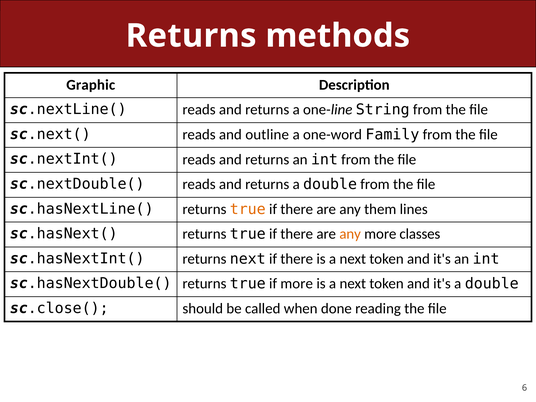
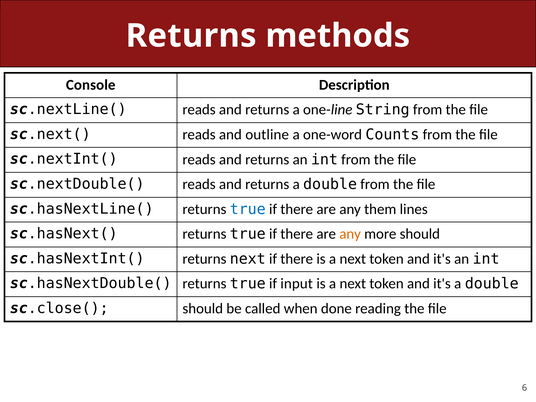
Graphic: Graphic -> Console (91, 85)
Family: Family -> Counts (392, 135)
true colour: orange -> blue (248, 209)
more classes: classes -> should (420, 234)
if more: more -> input (297, 284)
